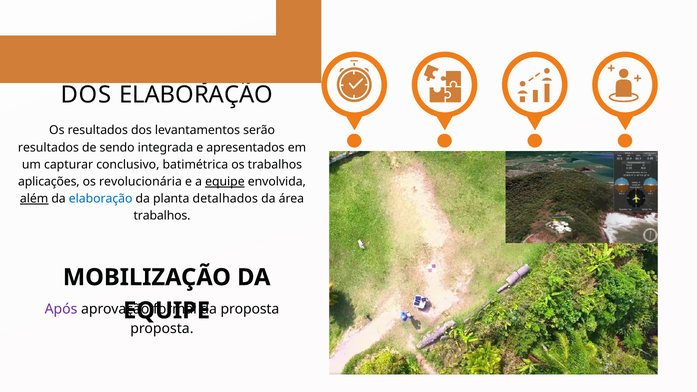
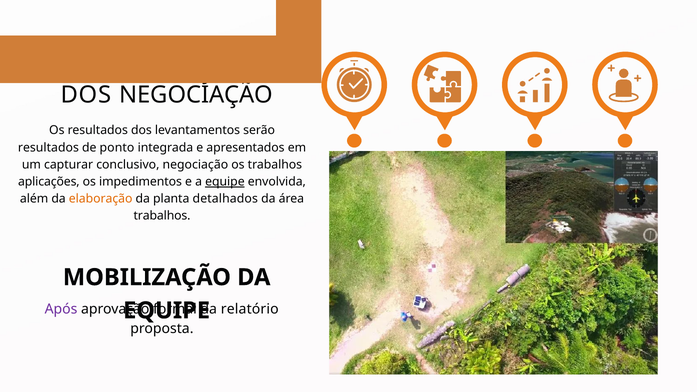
DOS ELABORAÇÃO: ELABORAÇÃO -> NEGOCIAÇÃO (196, 95)
sendo: sendo -> ponto (117, 147)
conclusivo batimétrica: batimétrica -> negociação (195, 165)
revolucionária: revolucionária -> impedimentos (140, 182)
além underline: present -> none (34, 199)
elaboração colour: blue -> orange (101, 199)
proposta: proposta -> relatório (250, 309)
